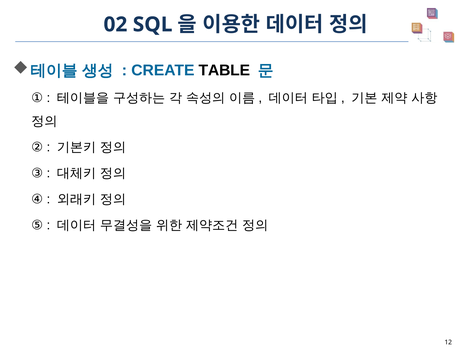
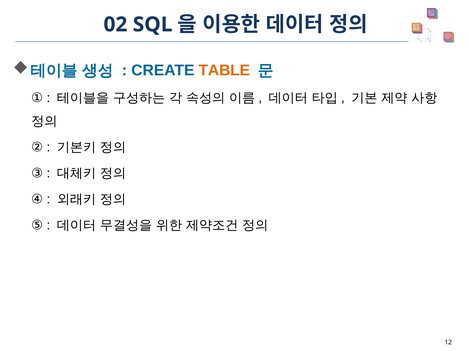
TABLE colour: black -> orange (224, 71)
